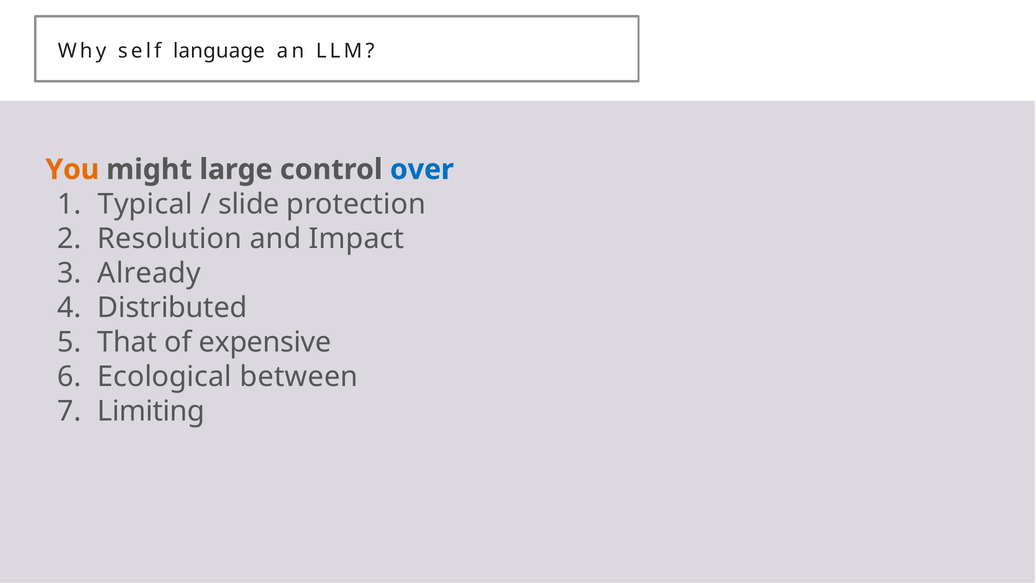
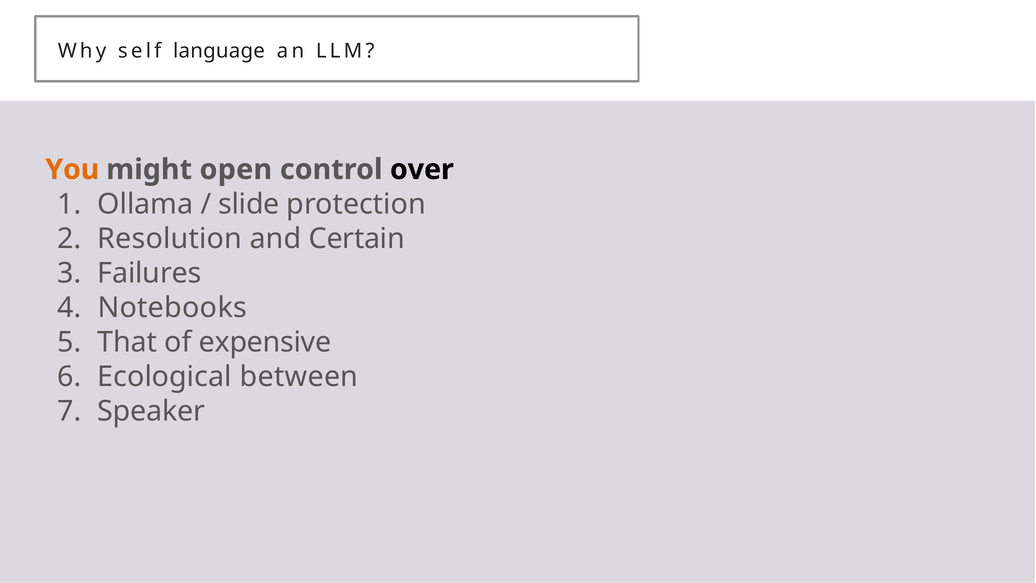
large: large -> open (236, 169)
over colour: blue -> black (422, 169)
Typical: Typical -> Ollama (145, 204)
Impact: Impact -> Certain (357, 238)
Already: Already -> Failures (149, 273)
Distributed: Distributed -> Notebooks (172, 308)
Limiting: Limiting -> Speaker (151, 411)
